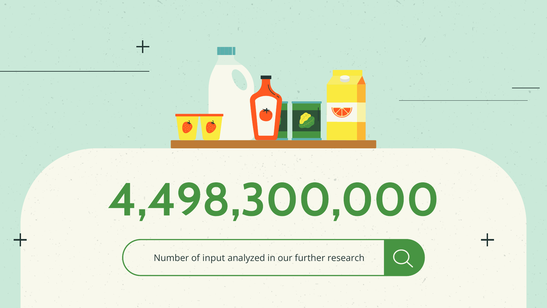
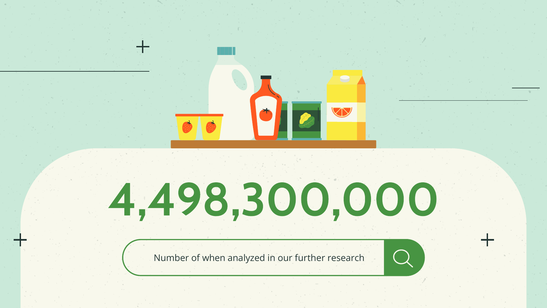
input: input -> when (214, 258)
